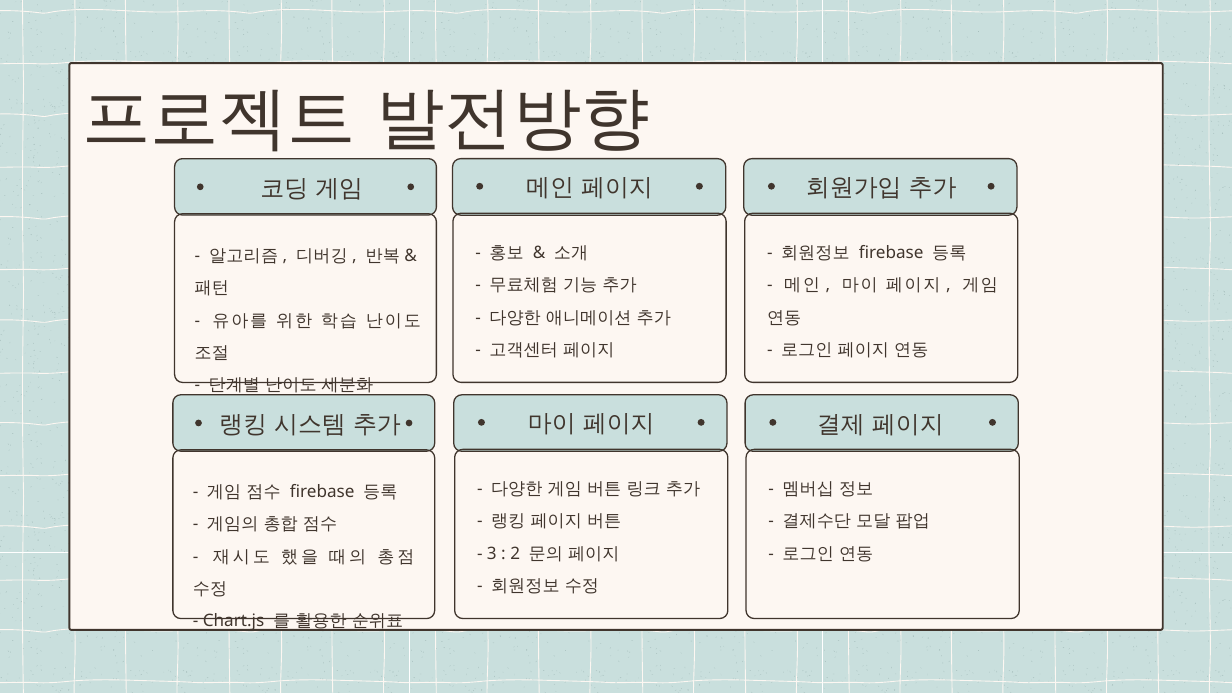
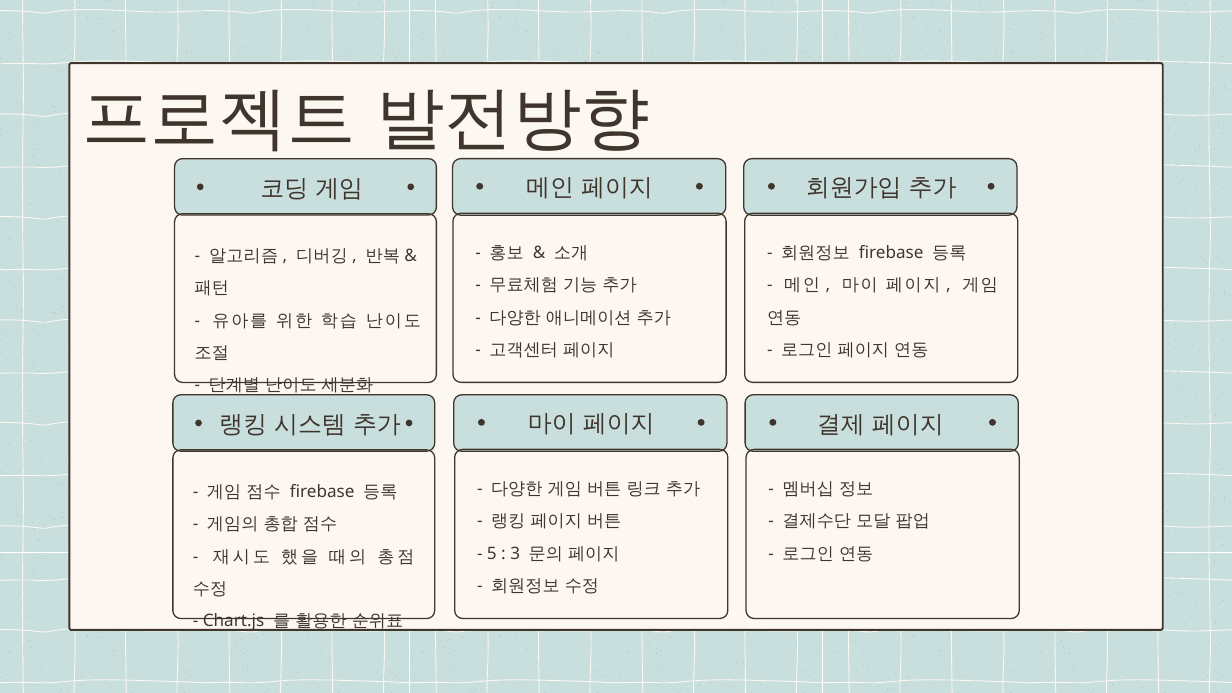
3: 3 -> 5 (492, 554)
2: 2 -> 3 (515, 554)
